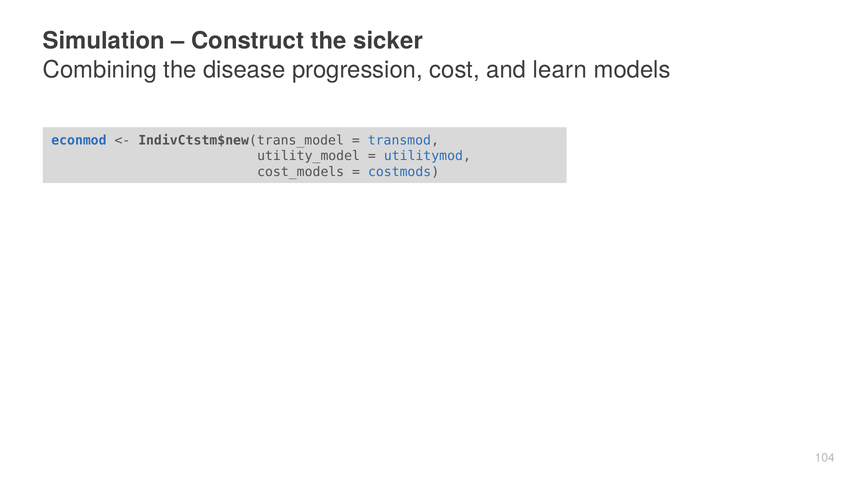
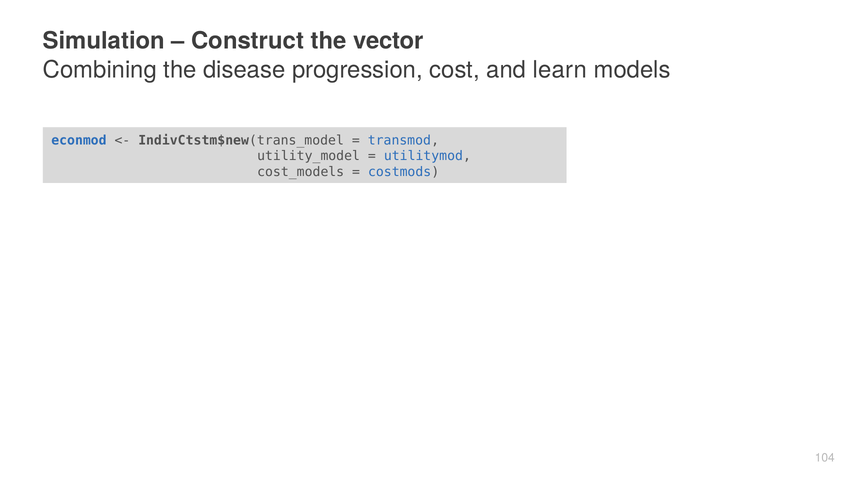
sicker: sicker -> vector (388, 41)
